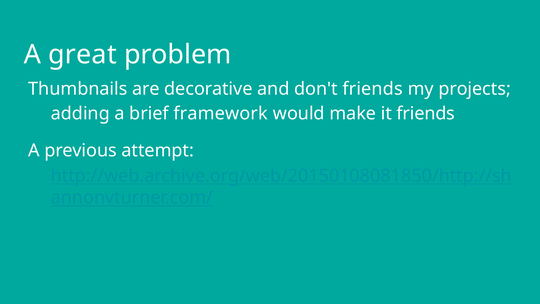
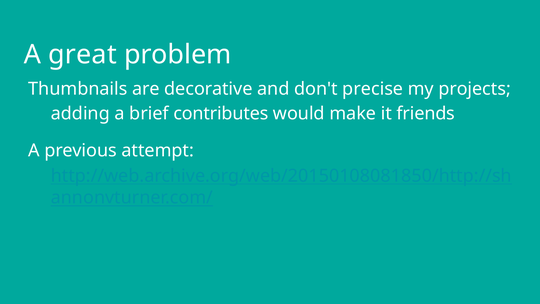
don't friends: friends -> precise (373, 89)
framework: framework -> contributes (221, 114)
